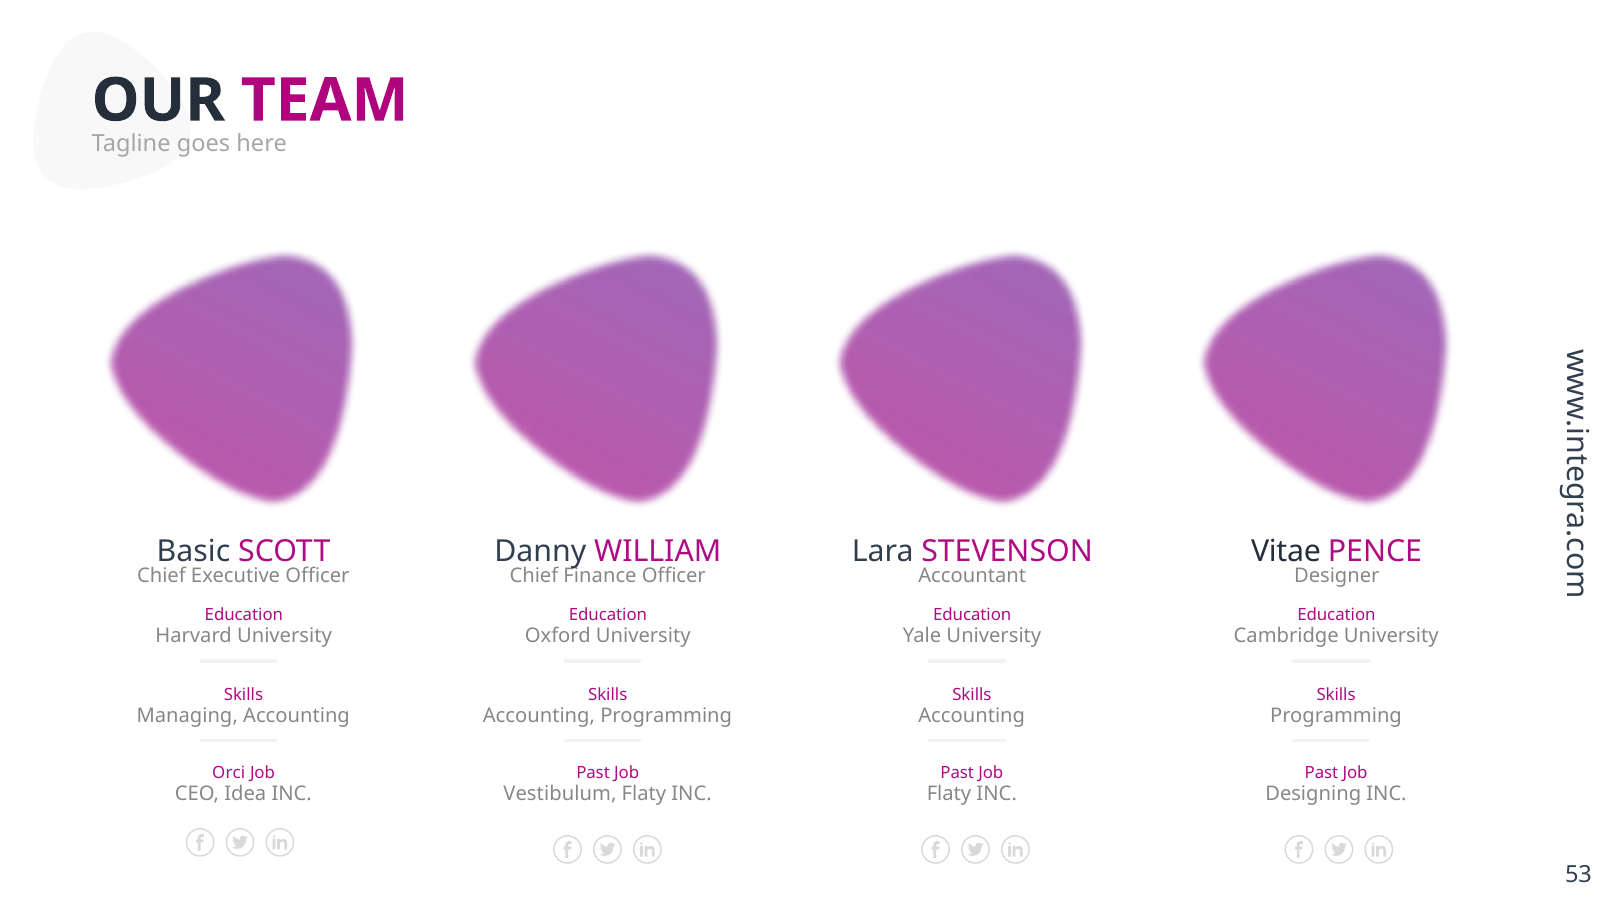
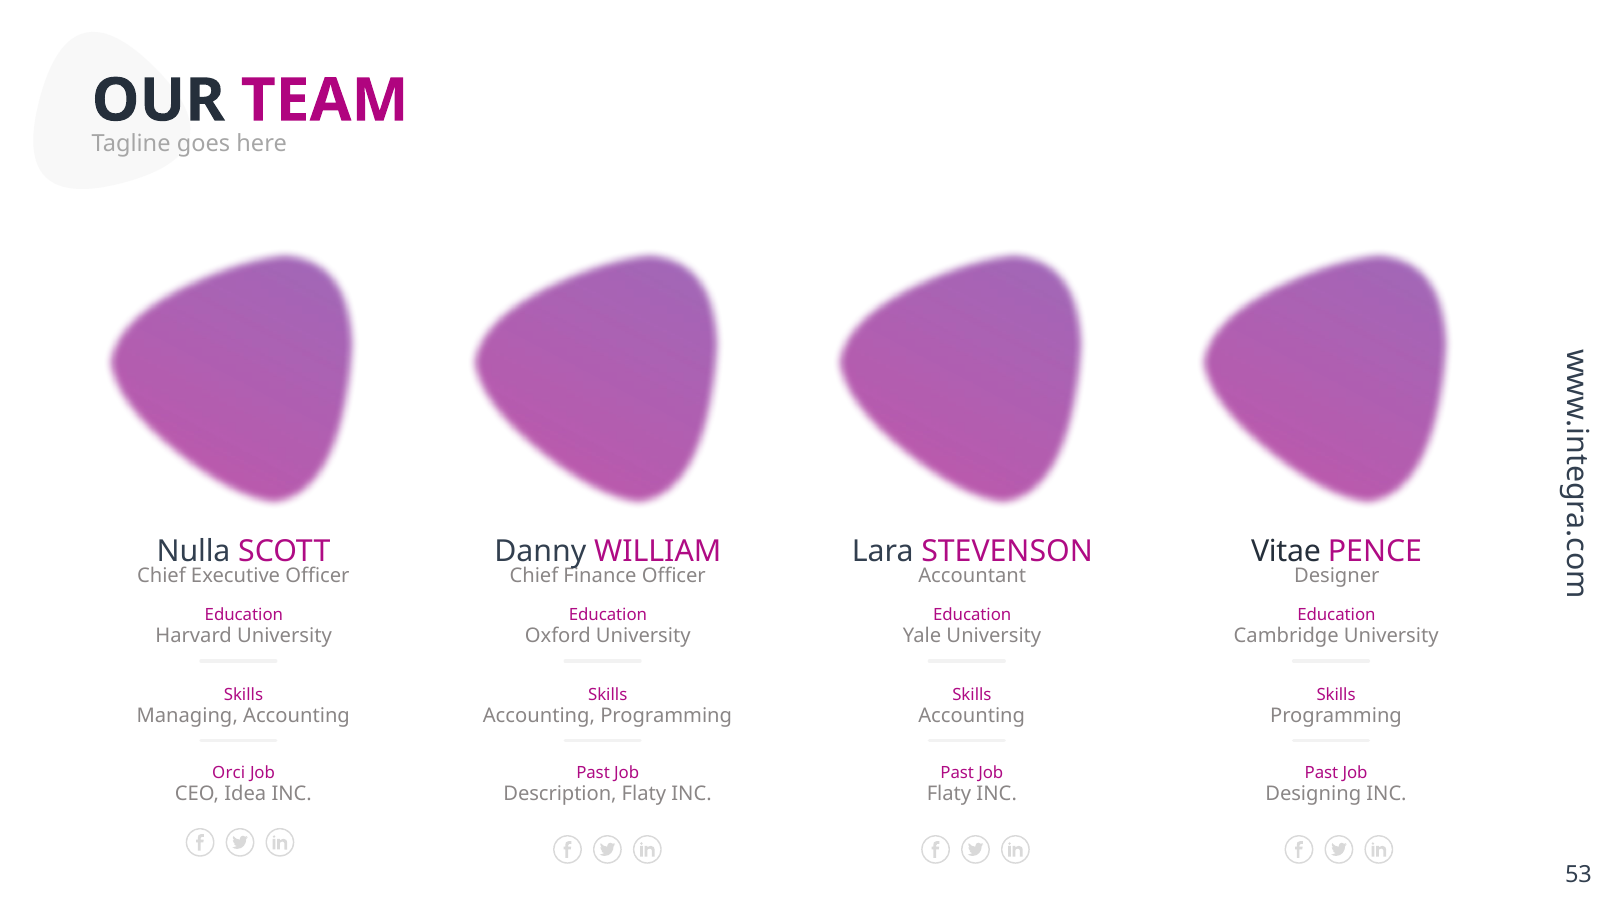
Basic: Basic -> Nulla (194, 551)
Vestibulum: Vestibulum -> Description (560, 794)
